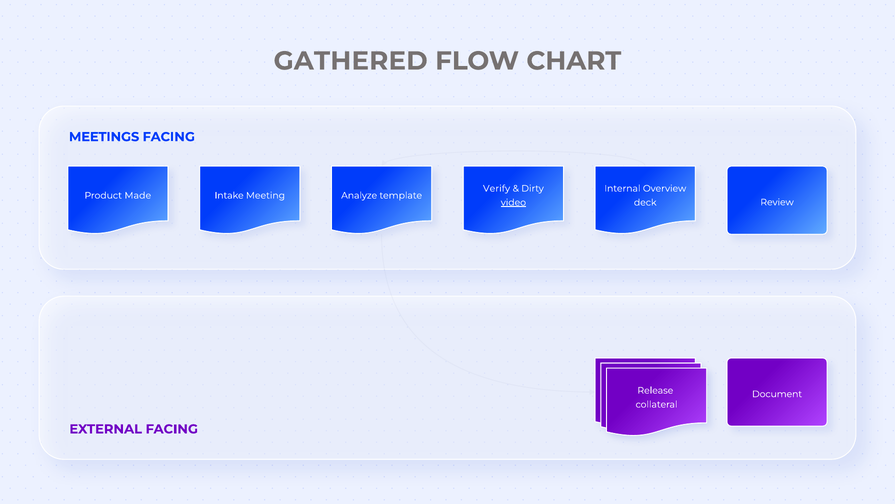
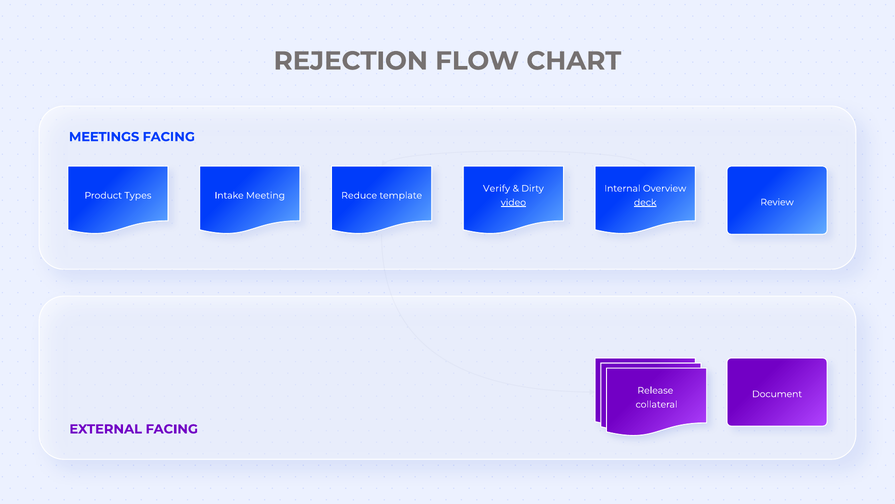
GATHERED: GATHERED -> REJECTION (351, 61)
Made: Made -> Types (138, 195)
Analyze: Analyze -> Reduce (359, 195)
deck underline: none -> present (645, 202)
